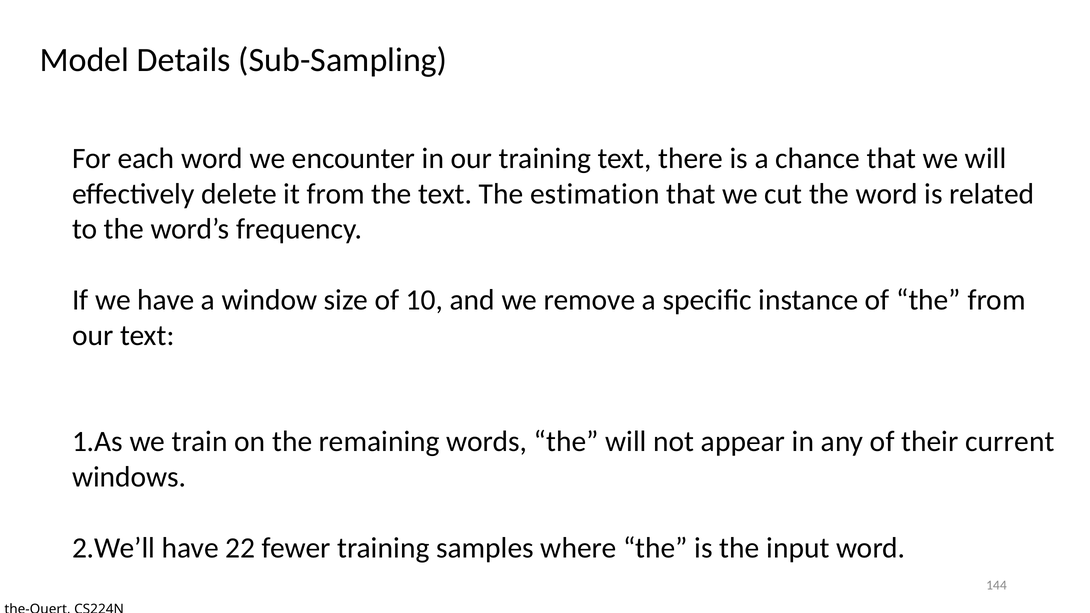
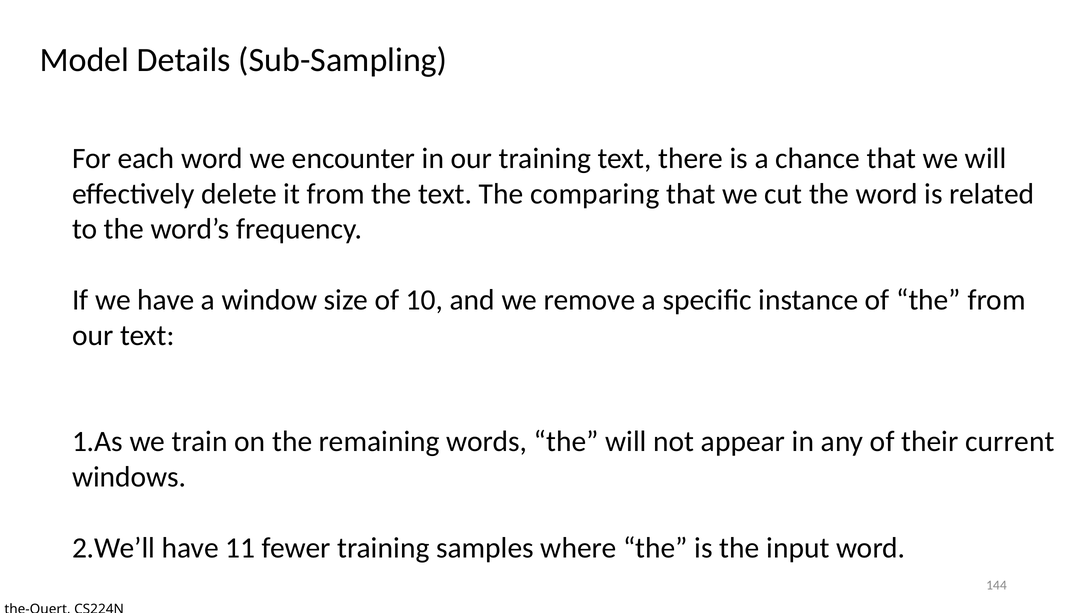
estimation: estimation -> comparing (595, 194)
22: 22 -> 11 (240, 548)
